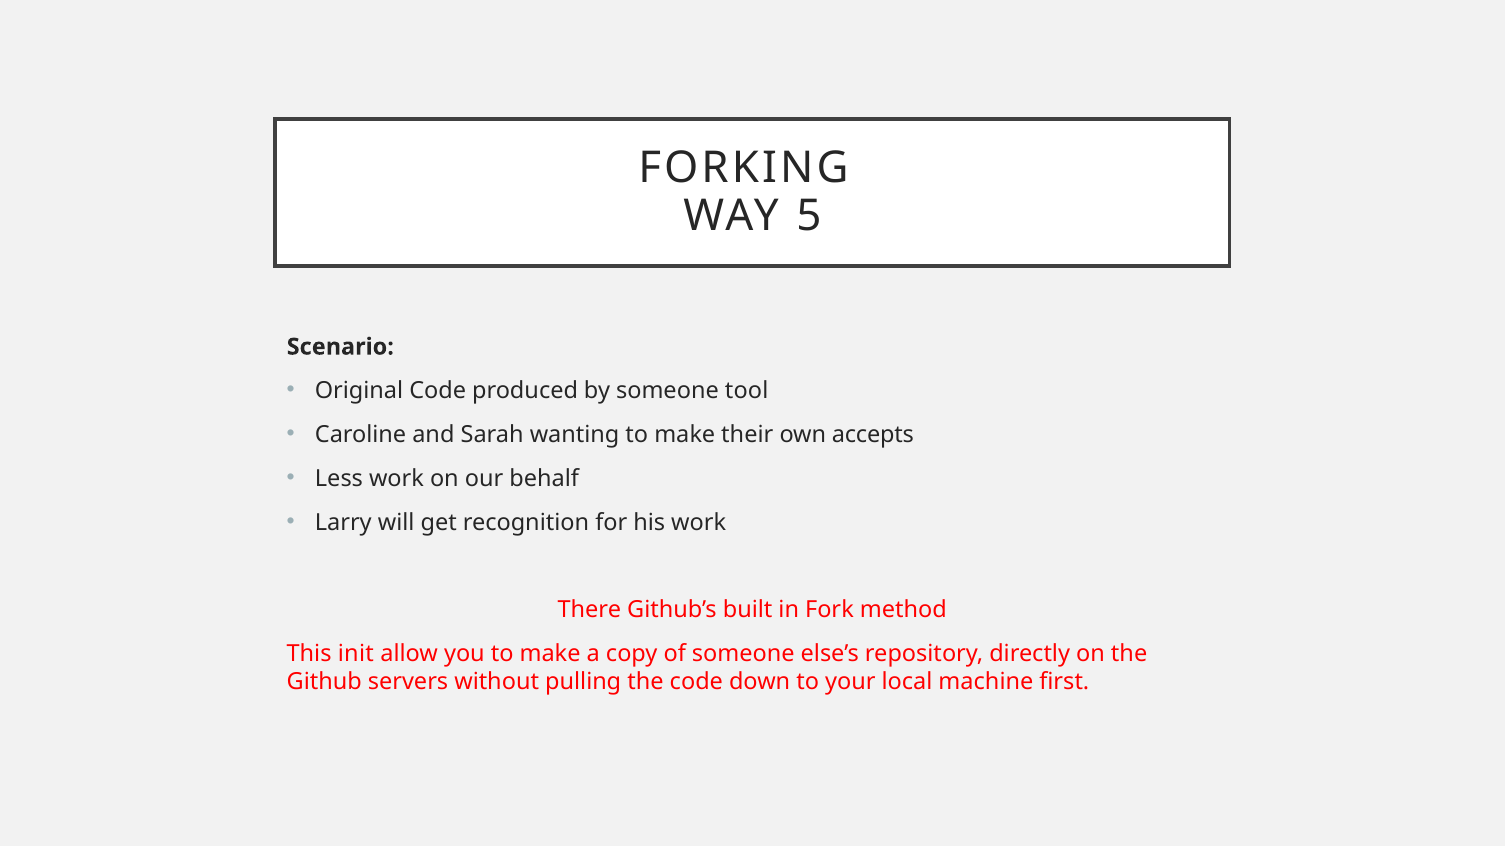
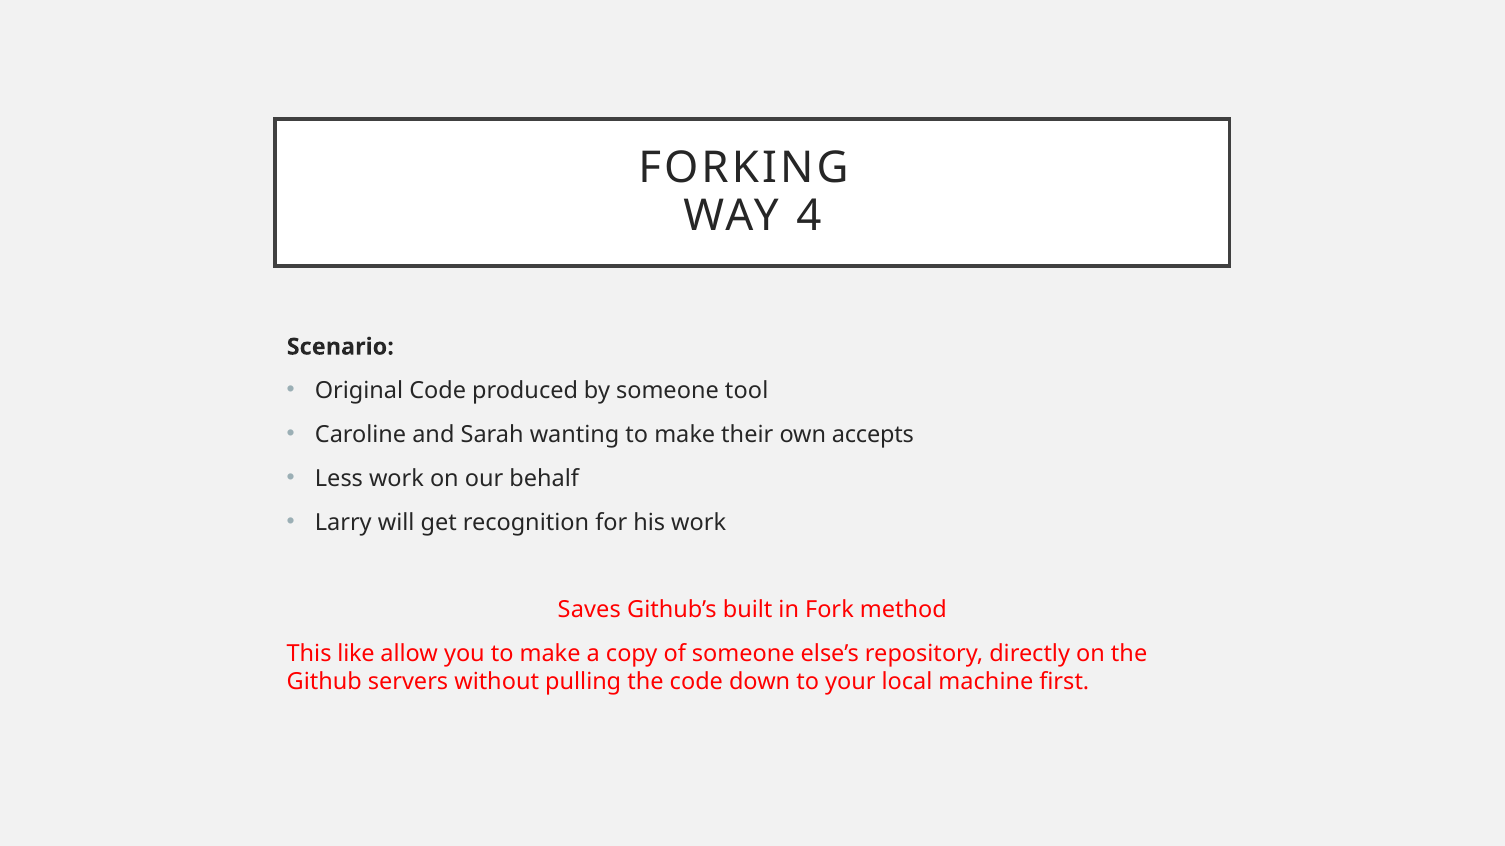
5: 5 -> 4 (809, 216)
There: There -> Saves (589, 610)
init: init -> like (356, 654)
